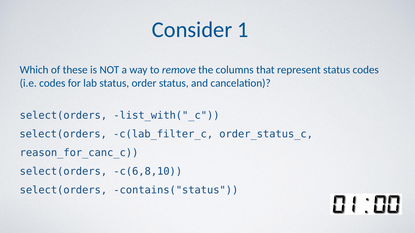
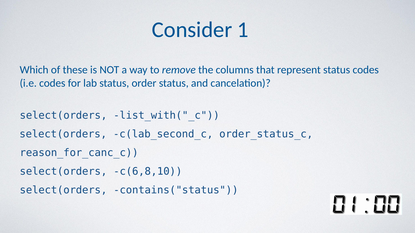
c(lab_filter_c: c(lab_filter_c -> c(lab_second_c (163, 134)
